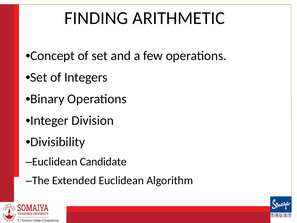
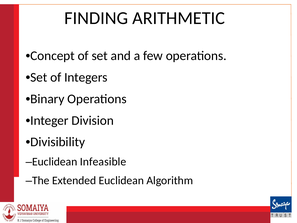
Candidate: Candidate -> Infeasible (103, 162)
